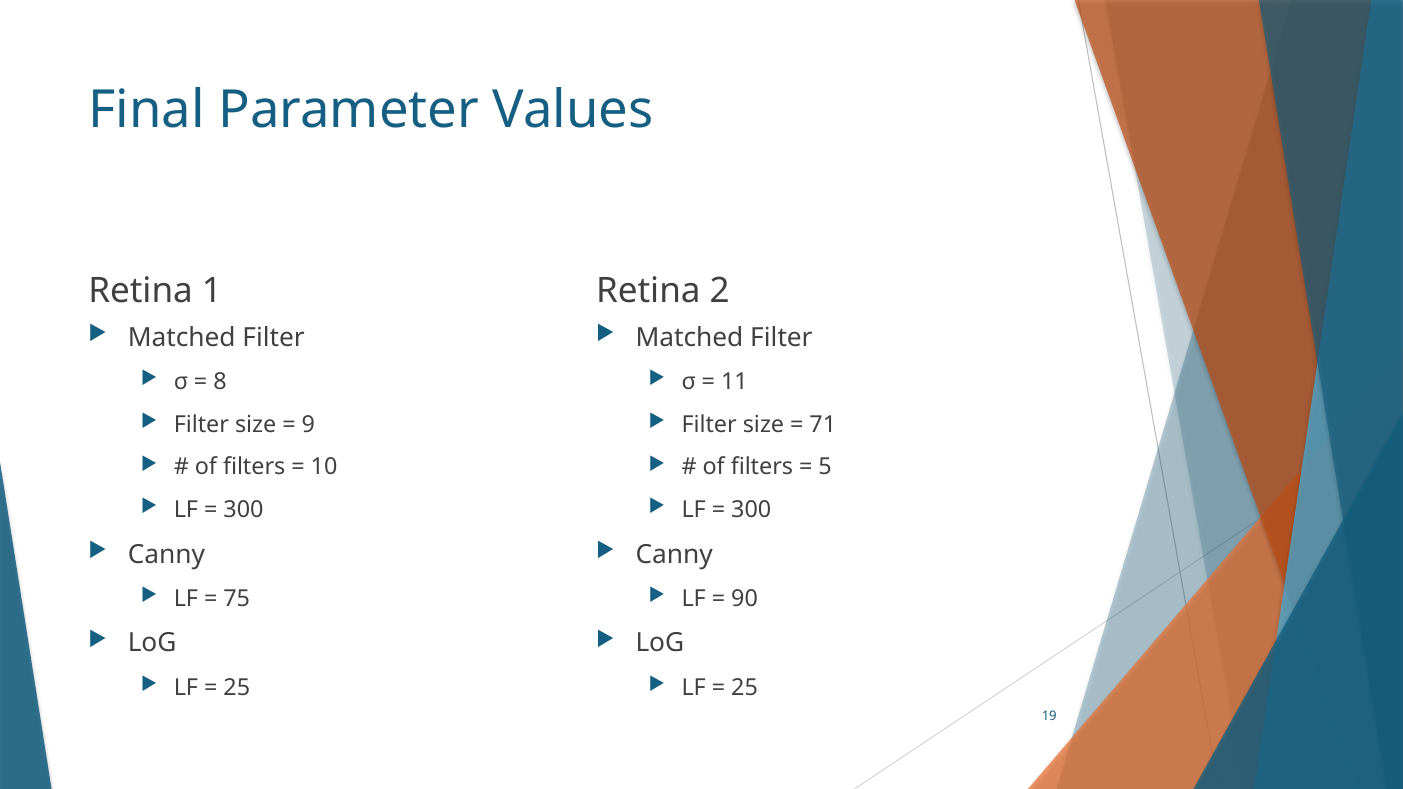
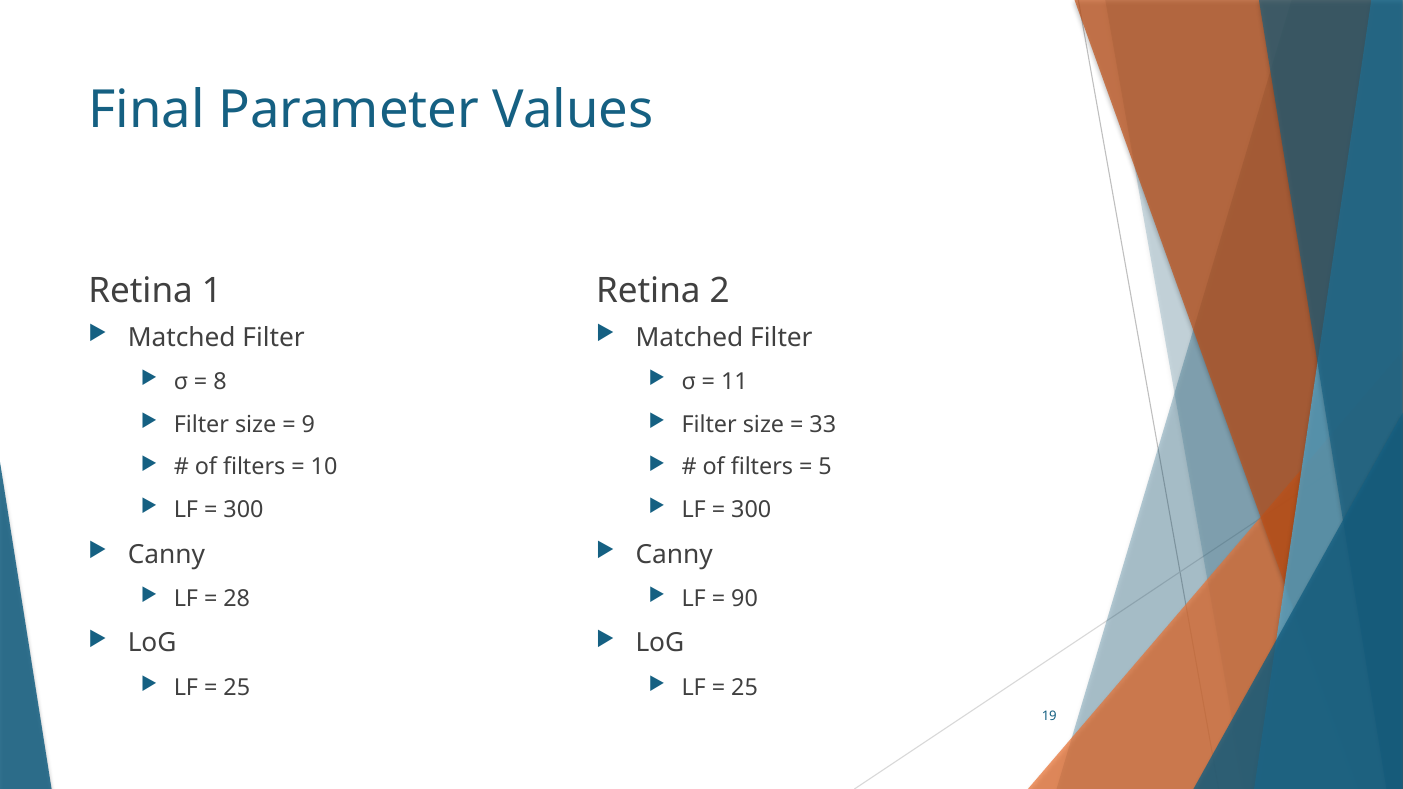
71: 71 -> 33 (823, 425)
75: 75 -> 28 (237, 599)
